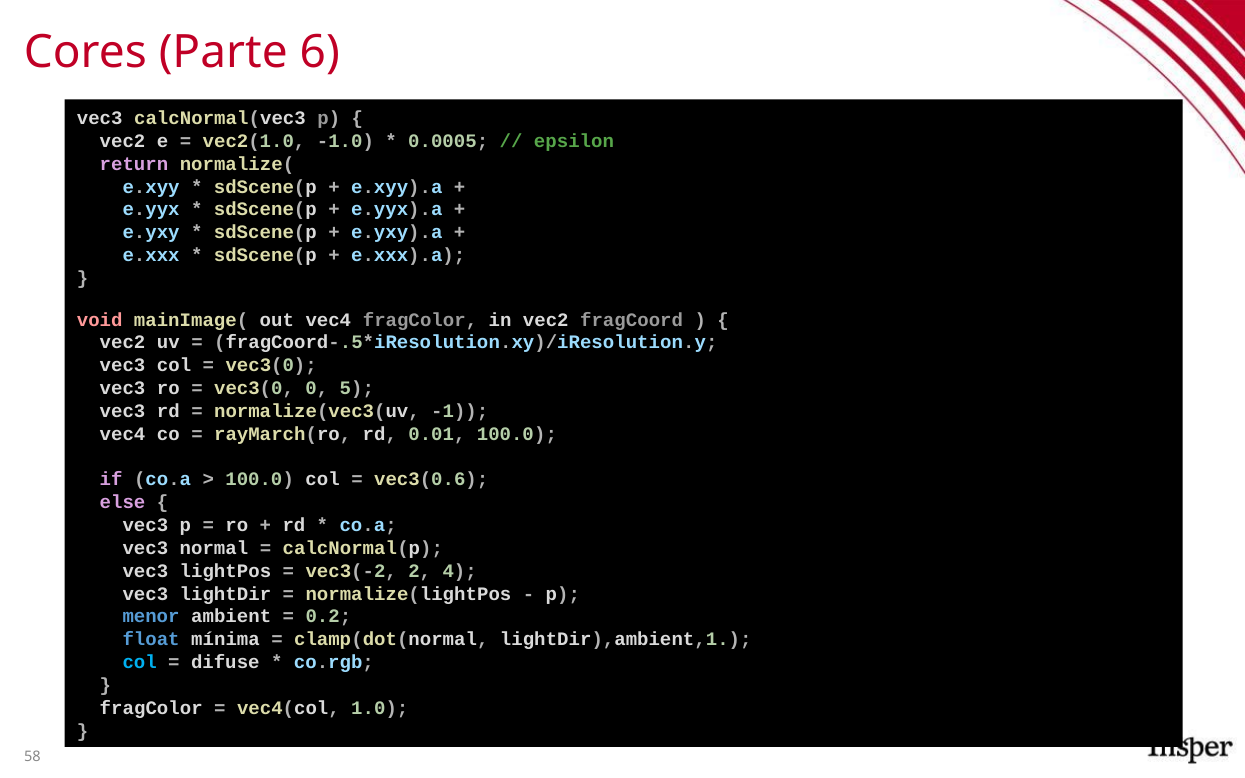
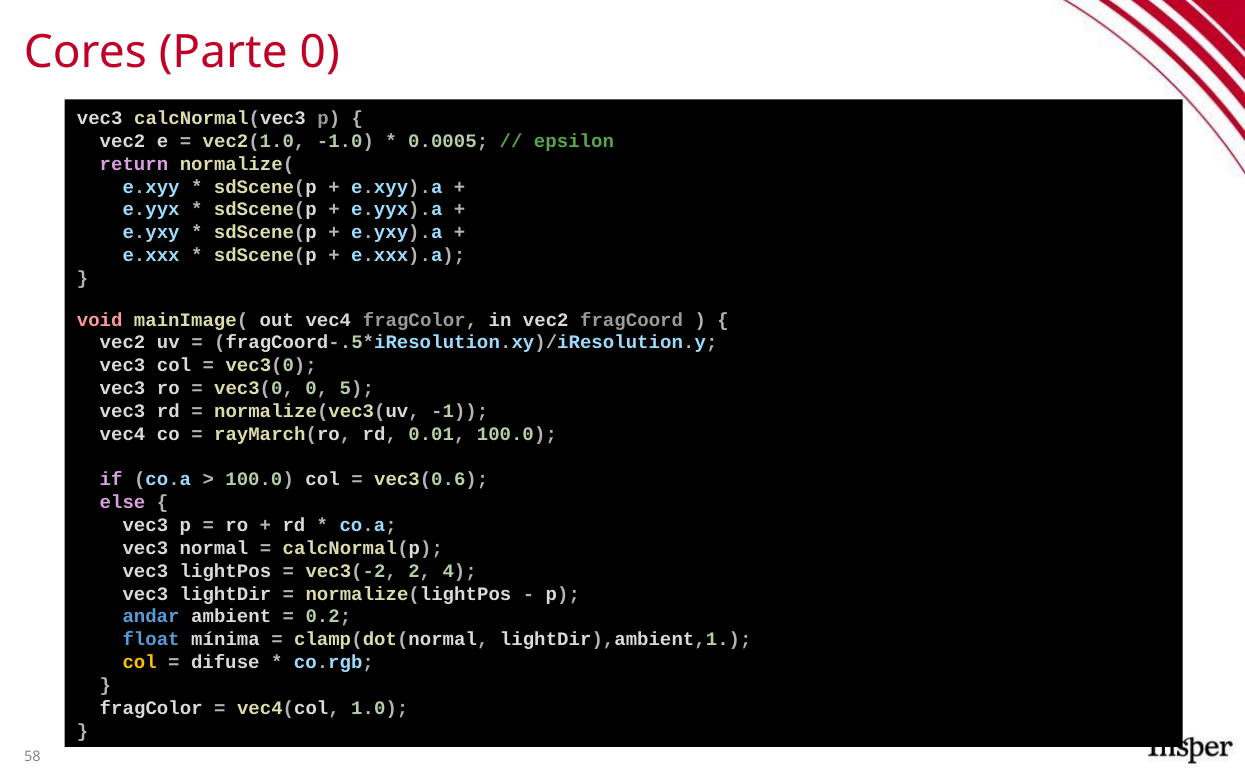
Parte 6: 6 -> 0 (320, 53)
menor: menor -> andar (151, 617)
col colour: light blue -> yellow (140, 662)
